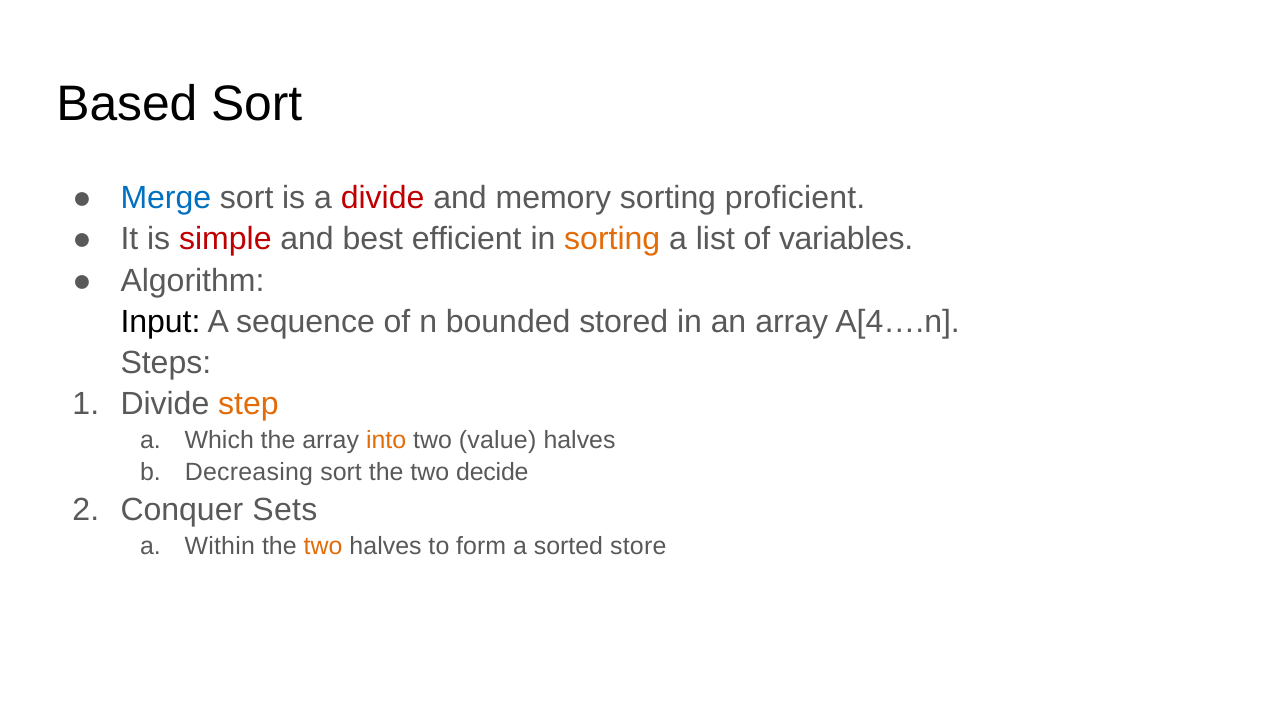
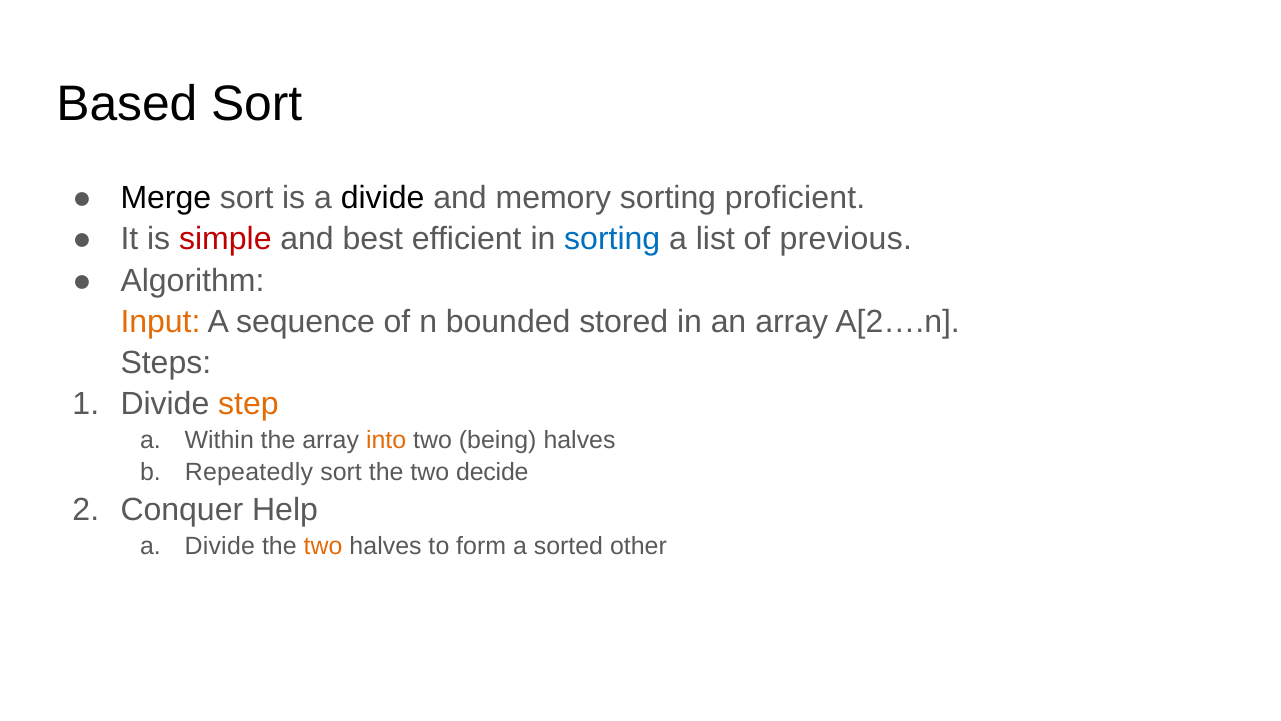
Merge colour: blue -> black (166, 198)
divide colour: red -> black (383, 198)
sorting colour: orange -> blue (612, 239)
variables: variables -> previous (846, 239)
Input colour: black -> orange (160, 322)
A[4….n: A[4….n -> A[2….n (898, 322)
Which: Which -> Within (219, 440)
value: value -> being (498, 440)
Decreasing: Decreasing -> Repeatedly (249, 472)
Sets: Sets -> Help (285, 510)
Within: Within -> Divide (220, 546)
store: store -> other (638, 546)
